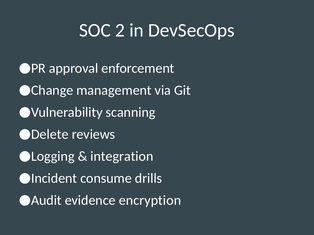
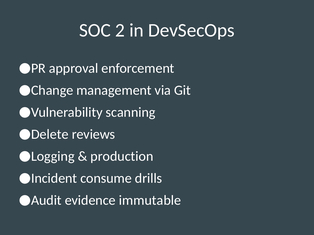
integration: integration -> production (122, 157)
encryption: encryption -> immutable (150, 201)
